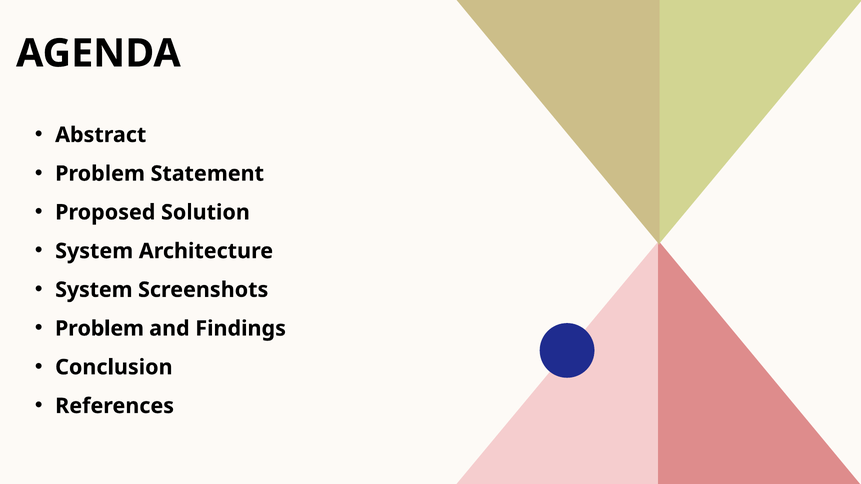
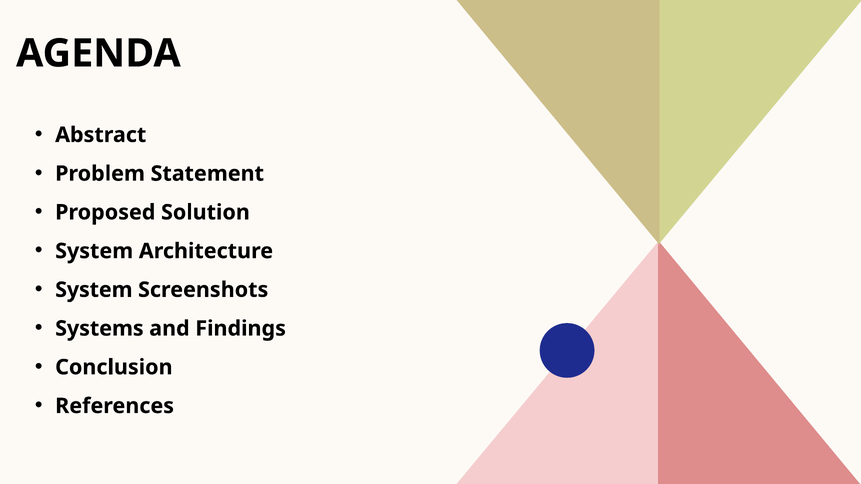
Problem: Problem -> Systems (99, 329)
